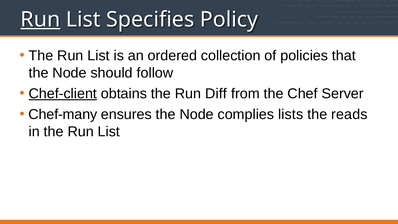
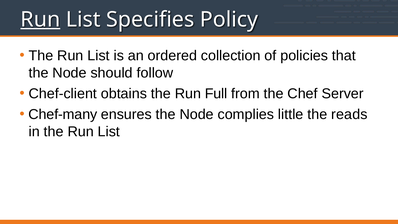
Chef-client underline: present -> none (63, 94)
Diff: Diff -> Full (216, 94)
lists: lists -> little (291, 114)
